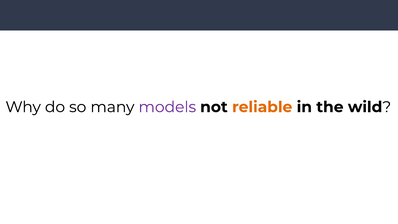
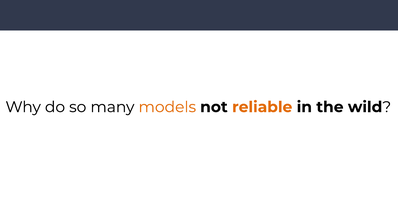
models colour: purple -> orange (167, 107)
